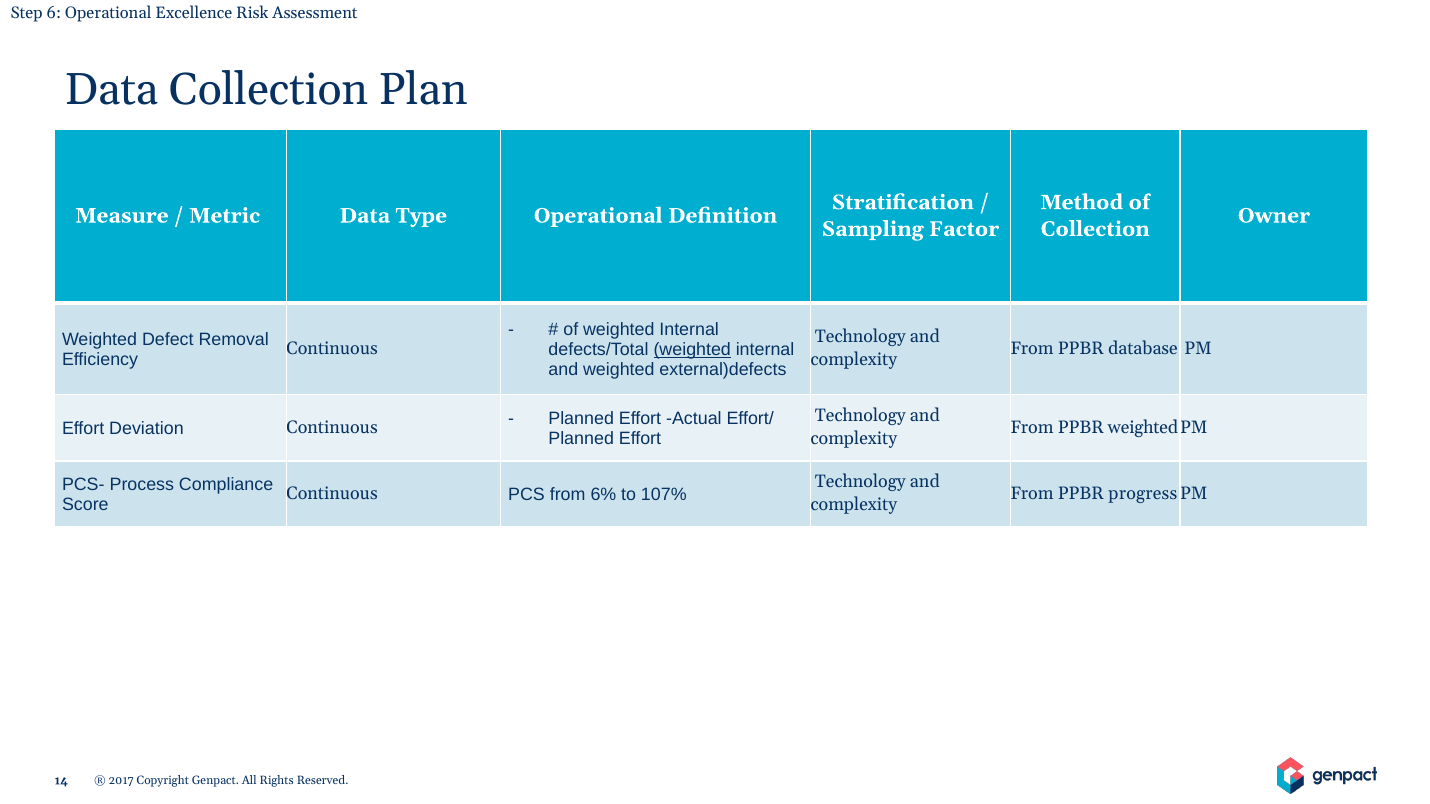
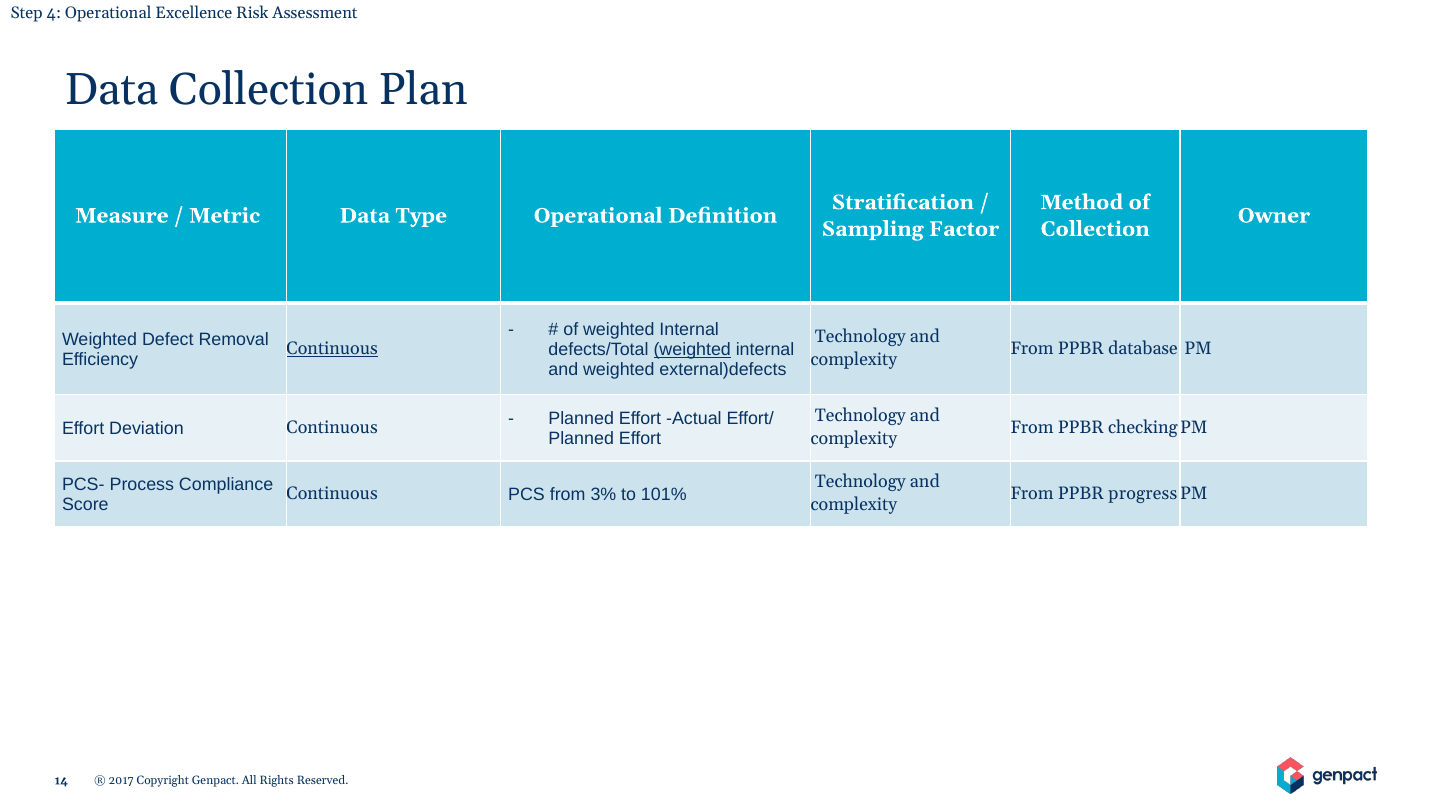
6: 6 -> 4 (54, 14)
Continuous underline: none -> present (332, 349)
PPBR weighted: weighted -> checking (1143, 428)
6%: 6% -> 3% (603, 495)
107%: 107% -> 101% (664, 495)
